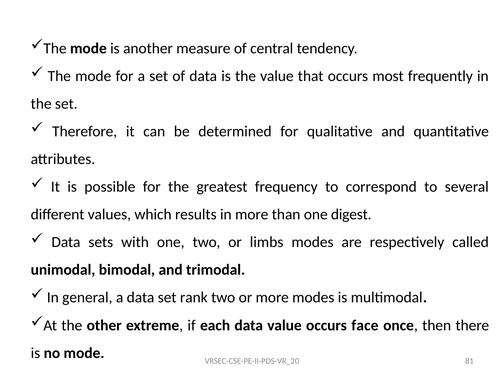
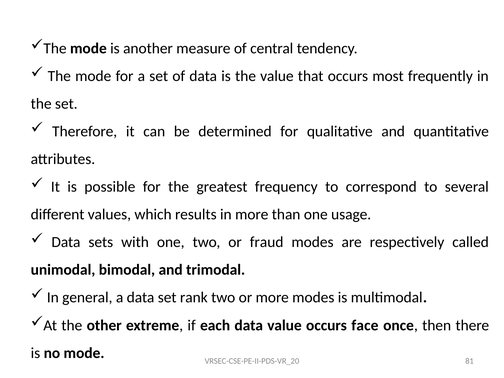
digest: digest -> usage (351, 214)
limbs: limbs -> fraud (267, 242)
